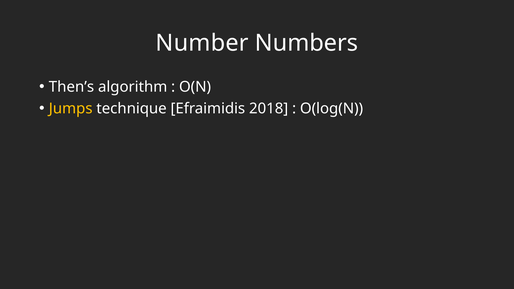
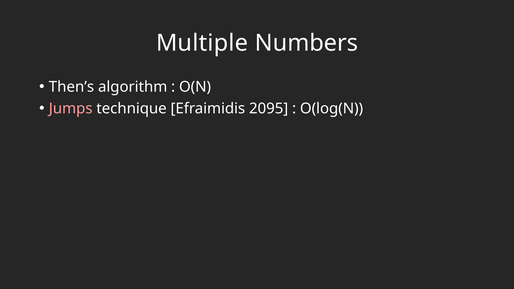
Number: Number -> Multiple (202, 43)
Jumps colour: yellow -> pink (71, 108)
2018: 2018 -> 2095 (269, 108)
